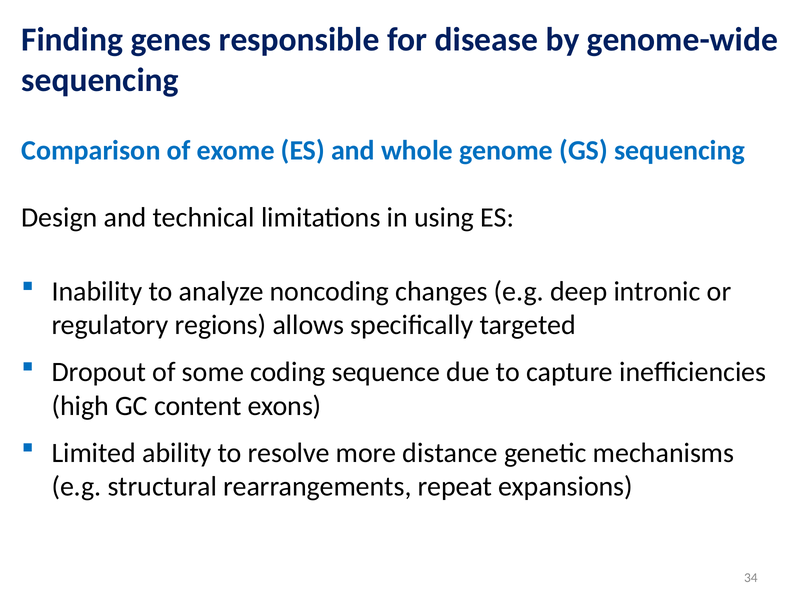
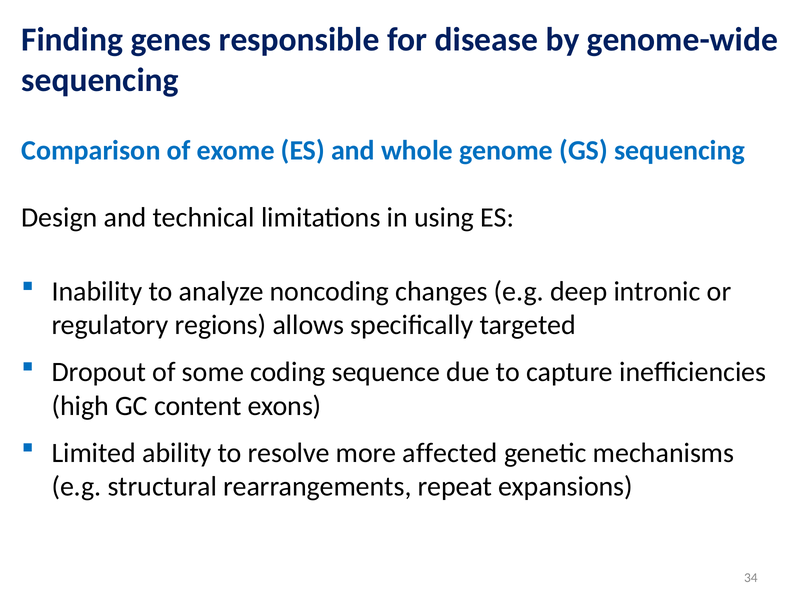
distance: distance -> affected (450, 452)
